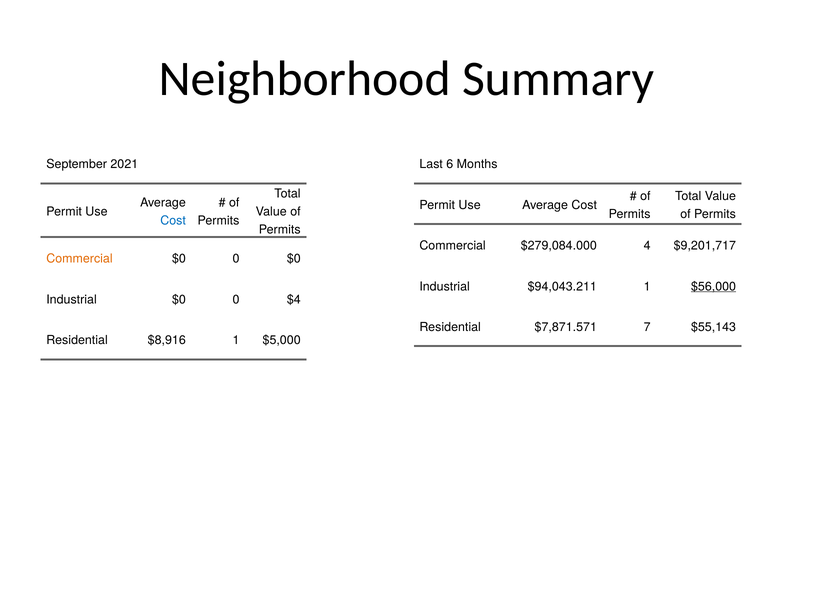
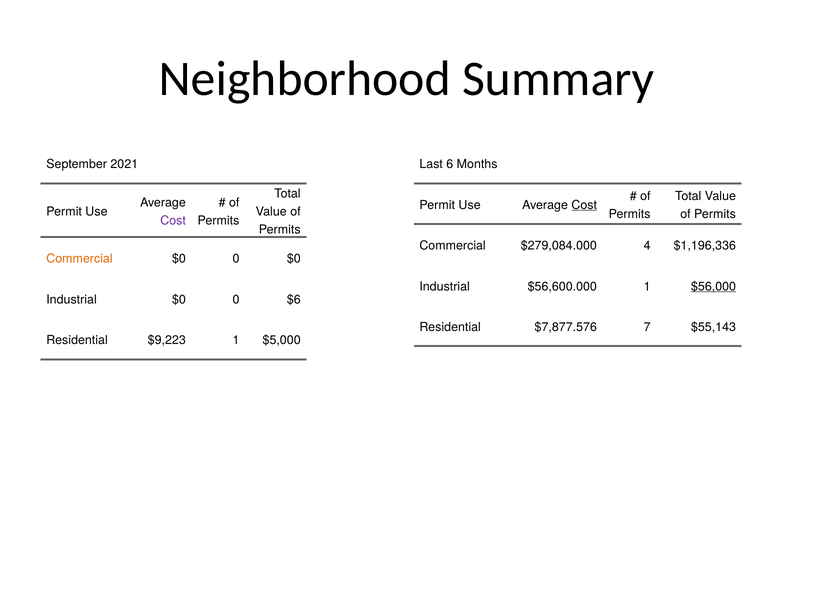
Cost underline: none -> present (584, 205)
Cost colour: blue -> purple (173, 220)
$9,201,717: $9,201,717 -> $1,196,336 (705, 246)
$94,043.211: $94,043.211 -> $56,600.000 (562, 286)
$4: $4 -> $6 (294, 299)
$7,871.571: $7,871.571 -> $7,877.576 (566, 327)
$8,916: $8,916 -> $9,223 (167, 340)
